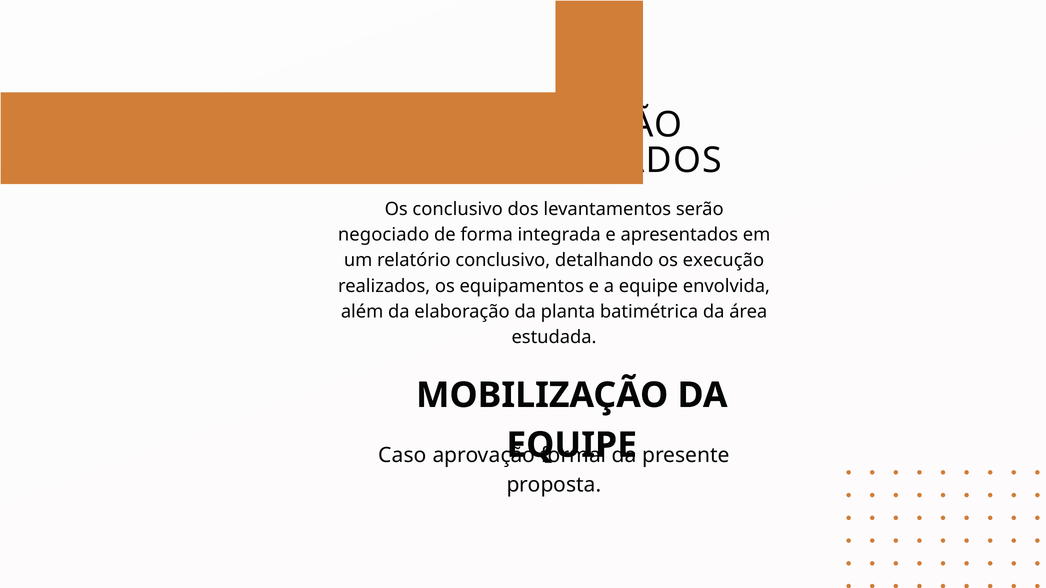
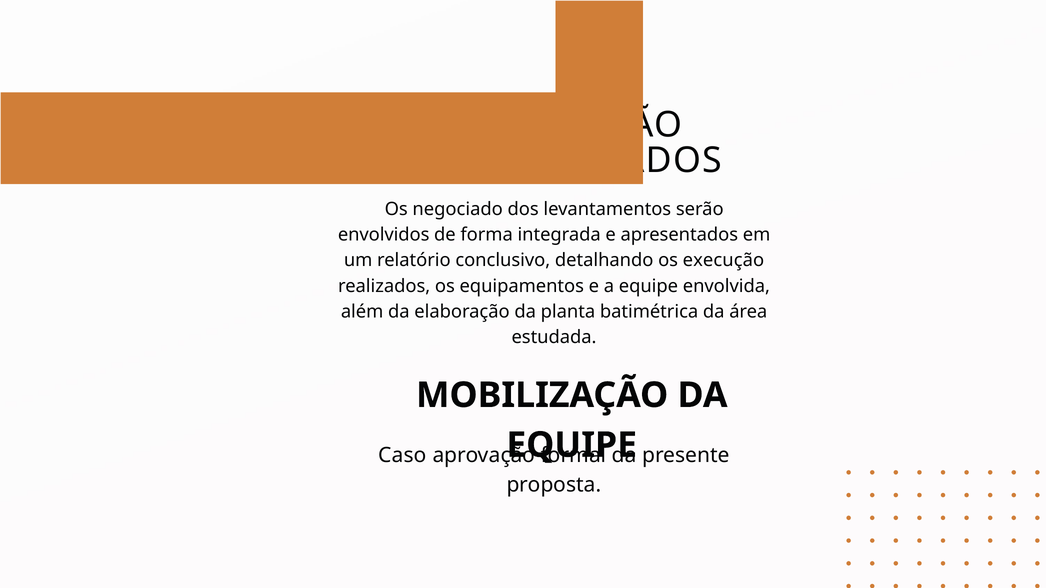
Os conclusivo: conclusivo -> negociado (458, 209)
negociado: negociado -> envolvidos (384, 235)
